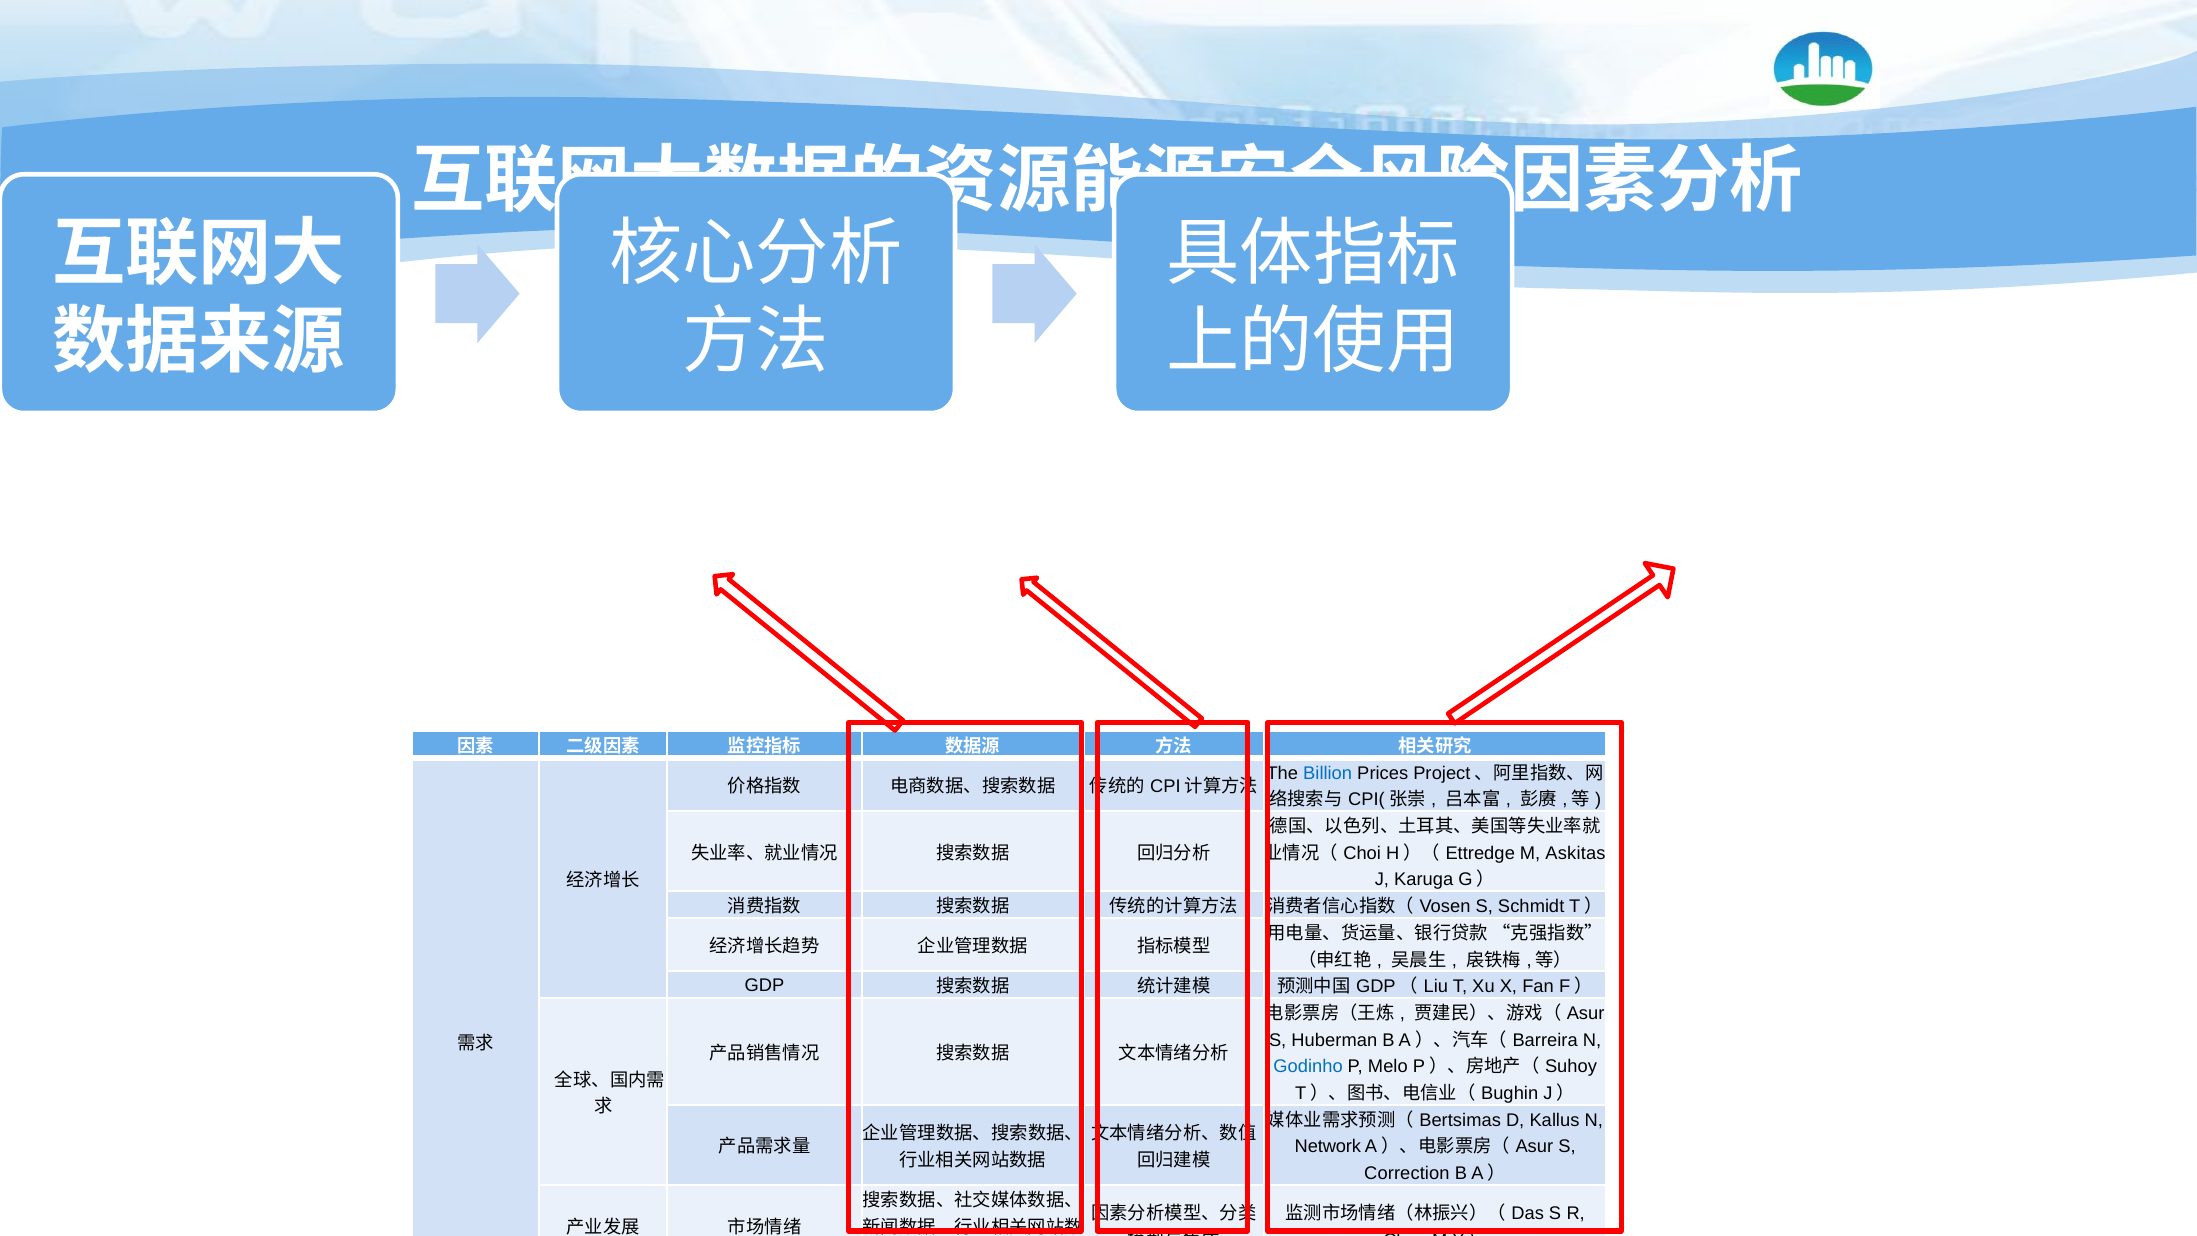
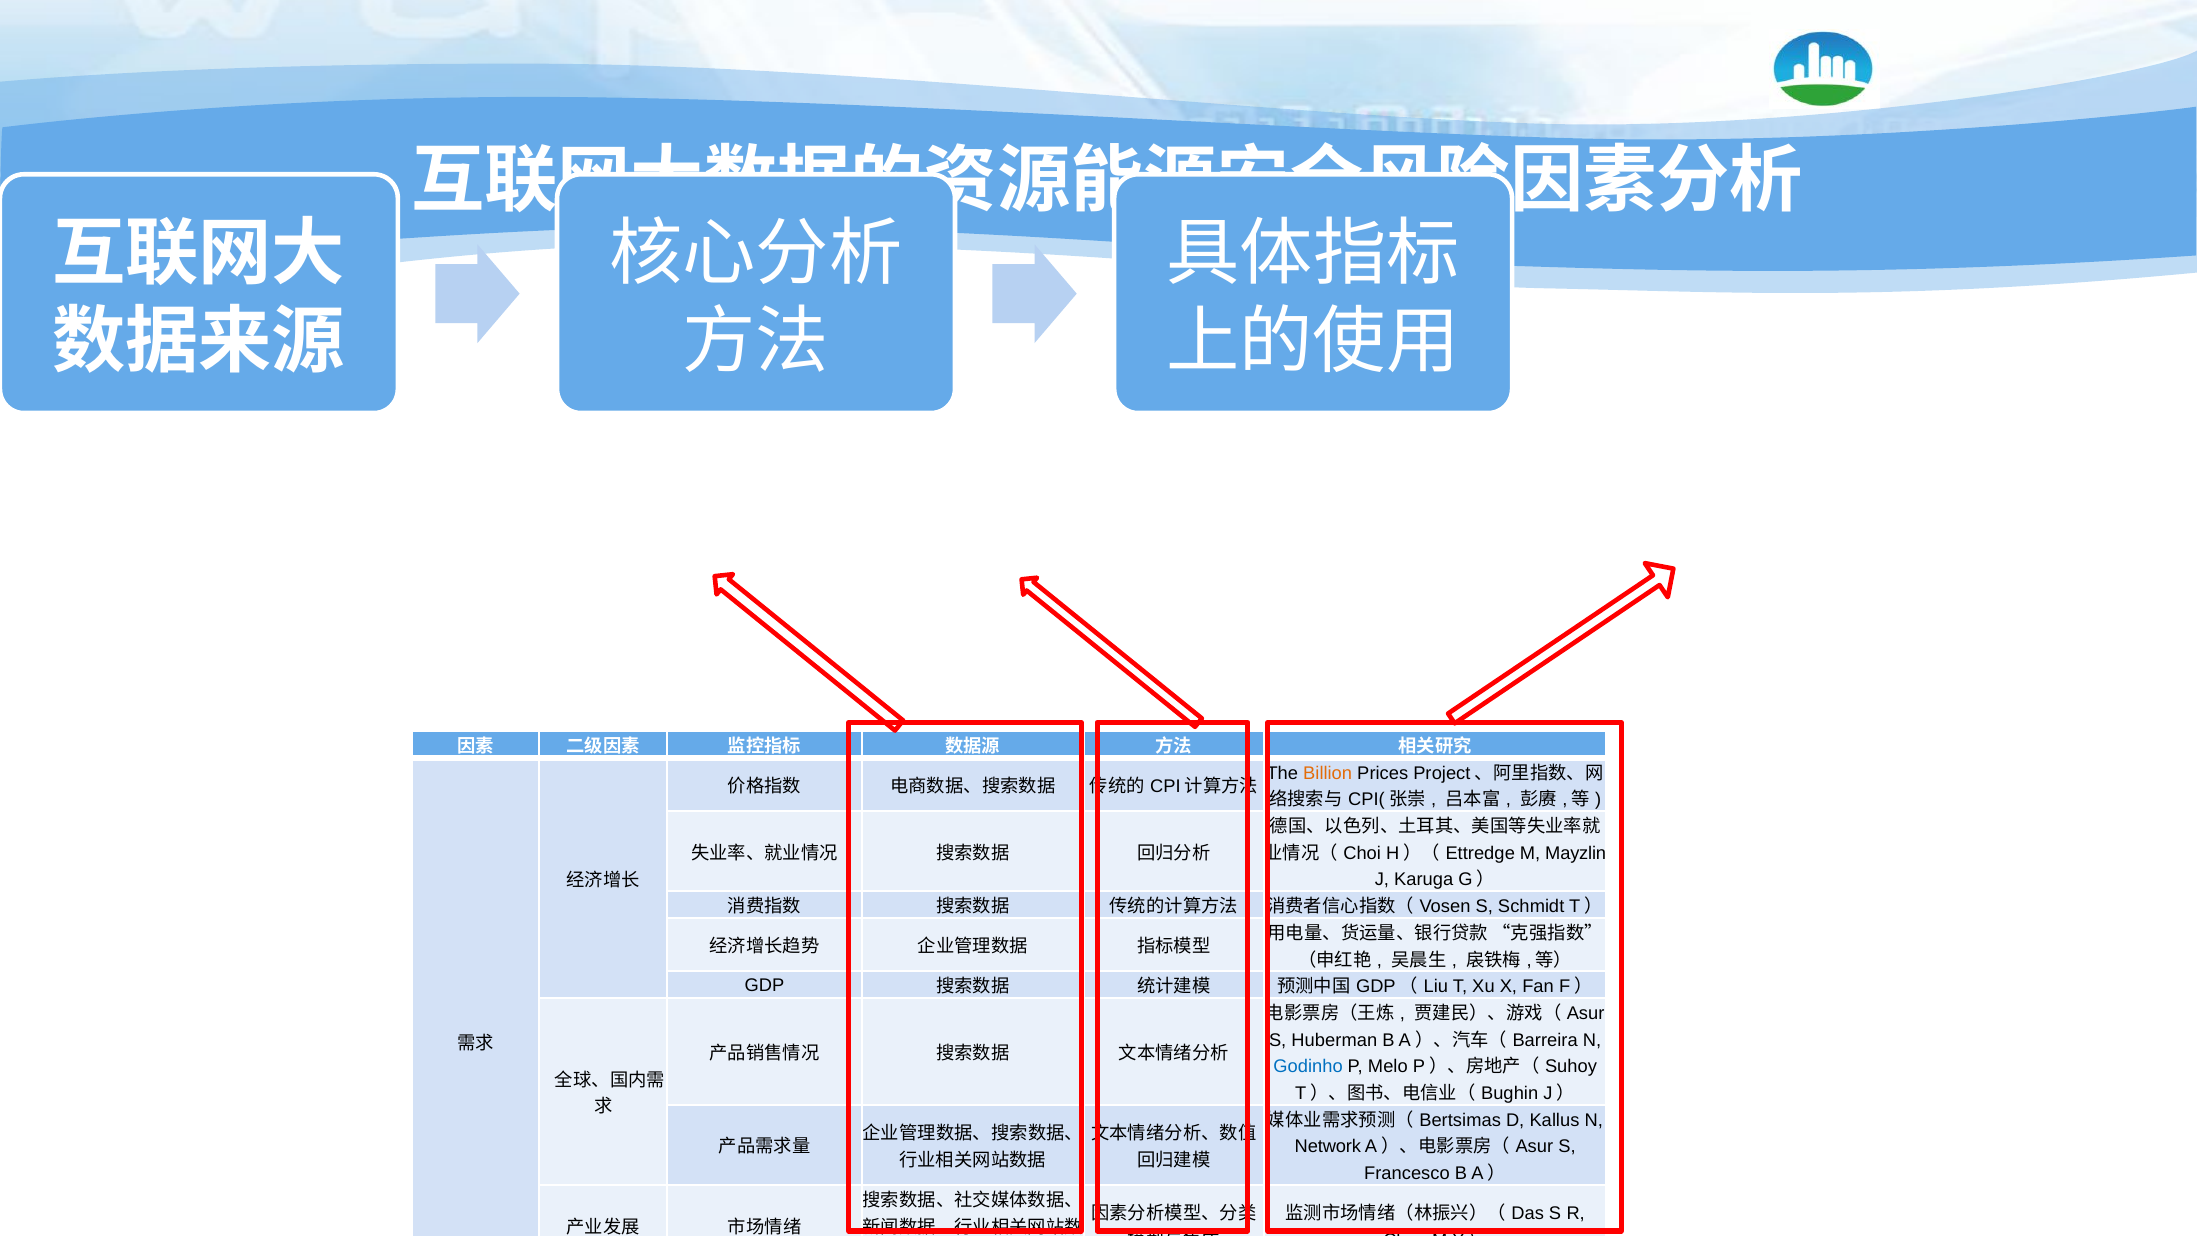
Billion colour: blue -> orange (1328, 773)
Askitas: Askitas -> Mayzlin (1576, 853)
Correction: Correction -> Francesco (1407, 1173)
